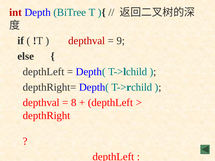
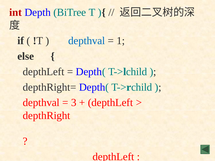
depthval colour: red -> blue (87, 41)
9: 9 -> 1 (121, 41)
8: 8 -> 3 (74, 103)
